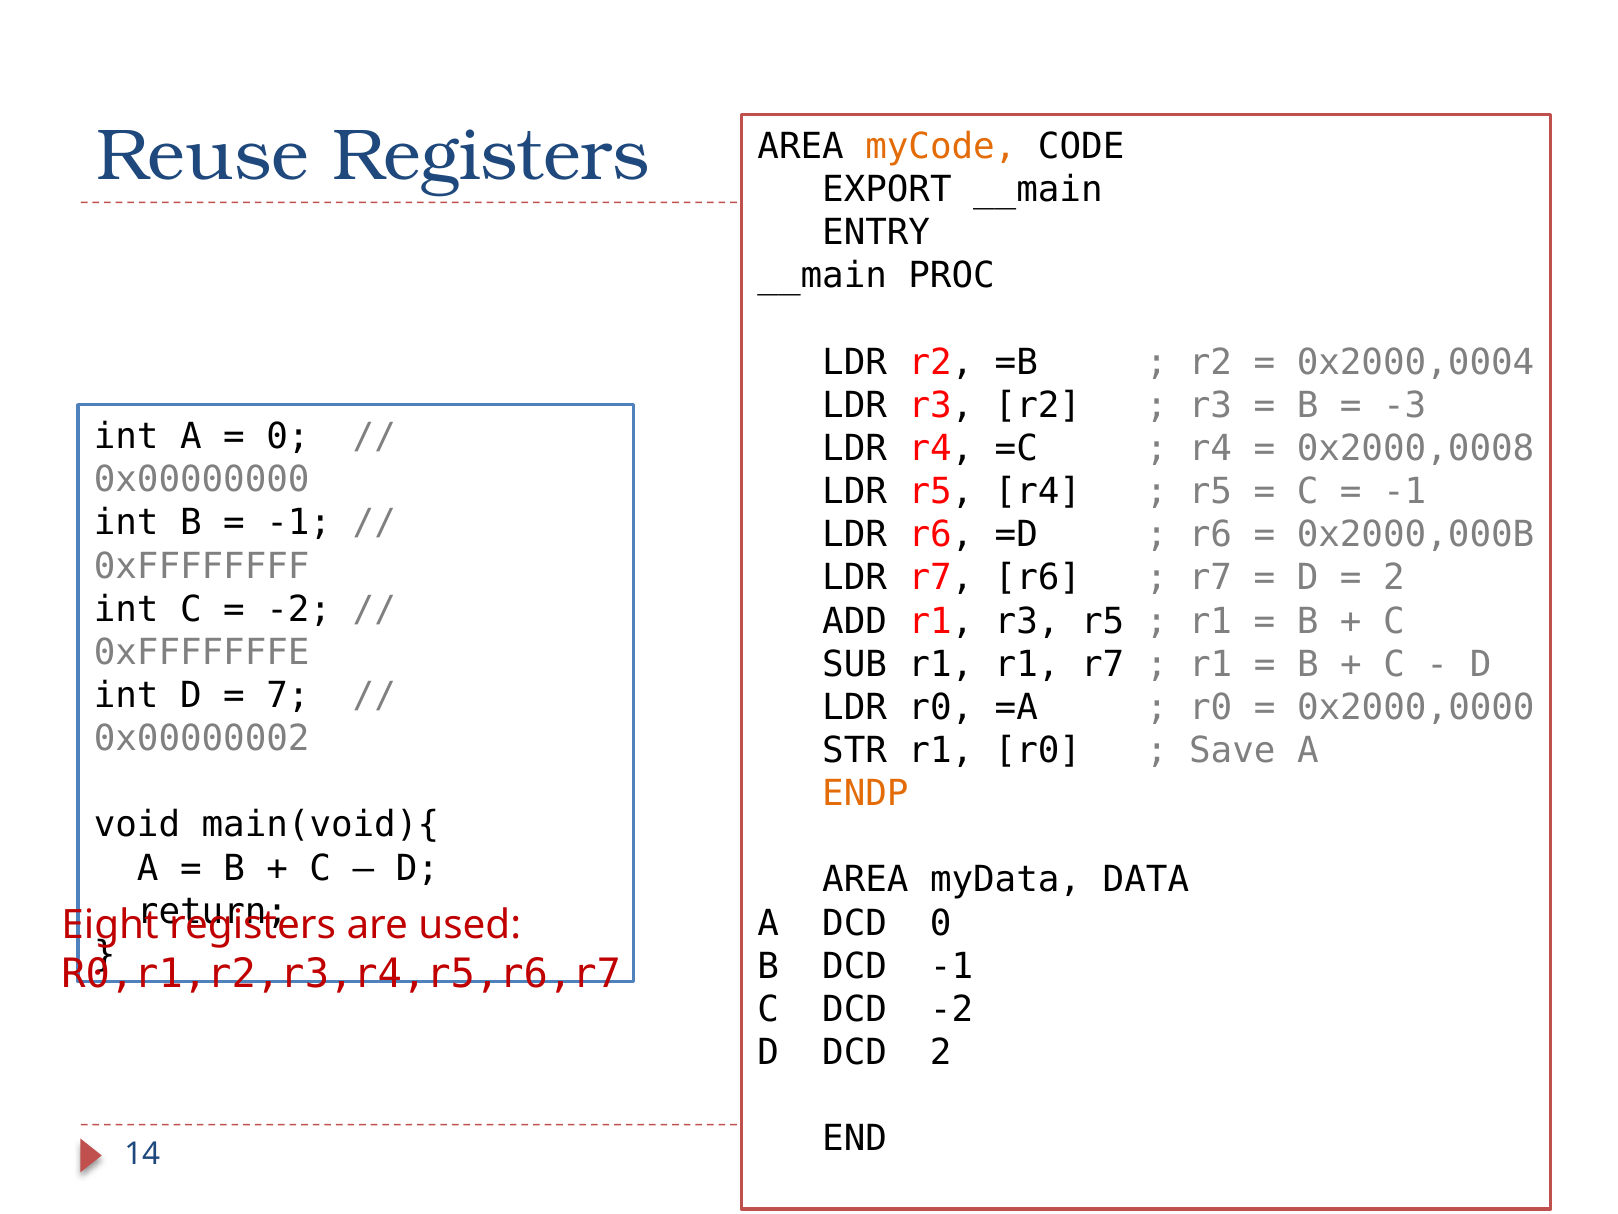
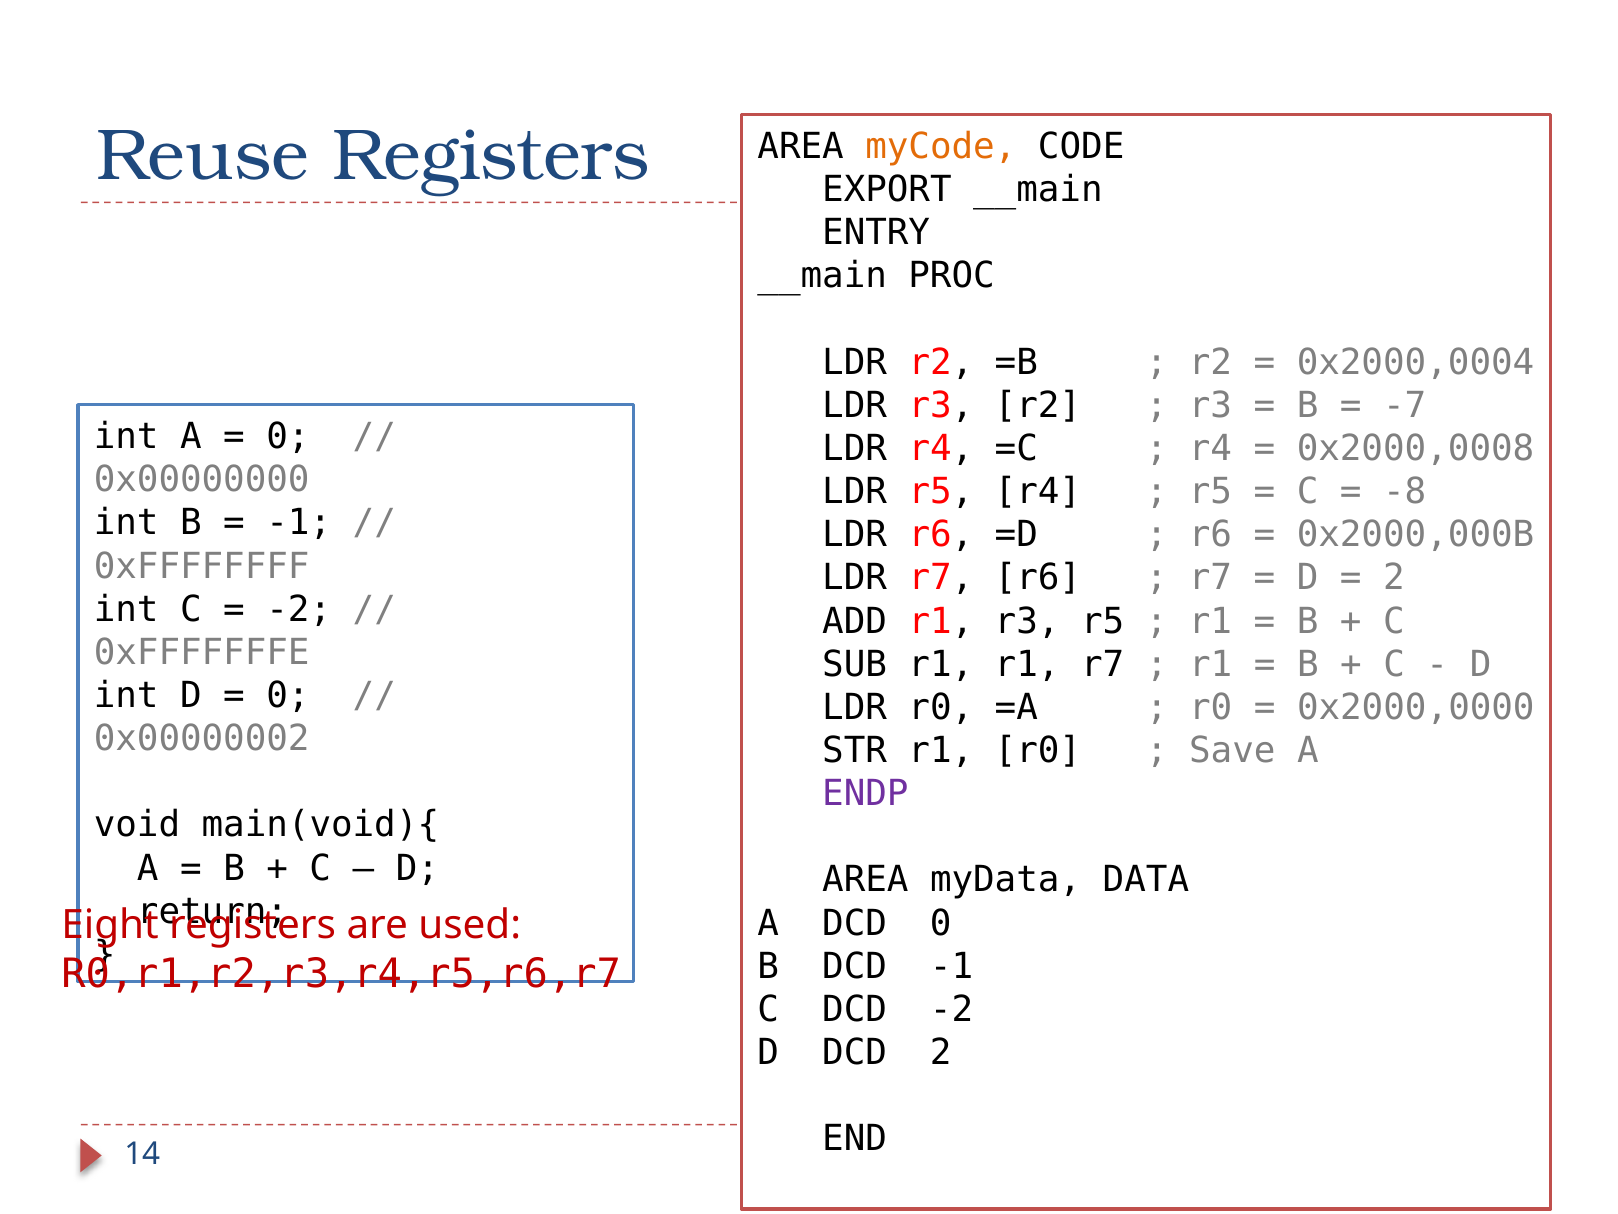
-3: -3 -> -7 (1405, 405)
-1: -1 -> -8 (1405, 492)
7: 7 -> 0 (288, 695)
ENDP colour: orange -> purple (865, 794)
